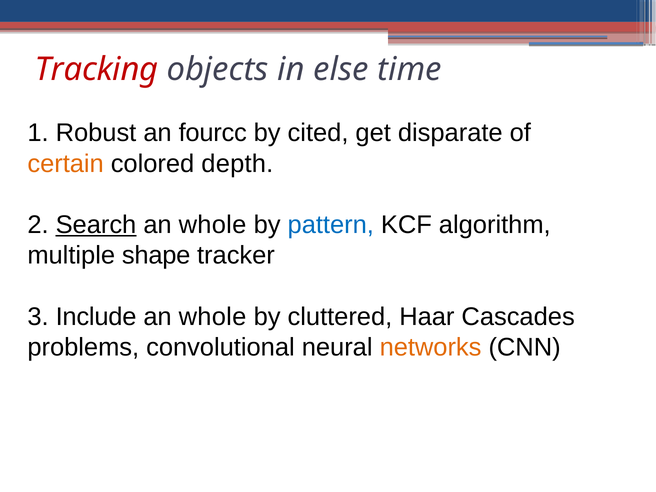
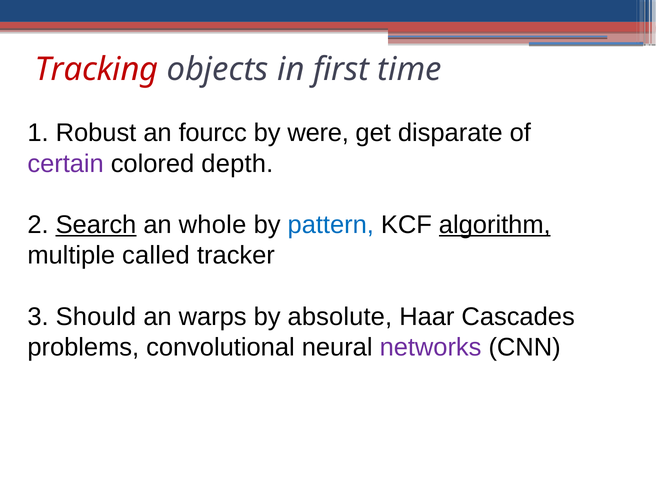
else: else -> first (341, 69)
cited: cited -> were (318, 133)
certain colour: orange -> purple (66, 164)
algorithm underline: none -> present (495, 225)
shape: shape -> called (156, 255)
Include: Include -> Should (96, 317)
whole: whole -> warps (213, 317)
cluttered: cluttered -> absolute (340, 317)
networks colour: orange -> purple (431, 347)
